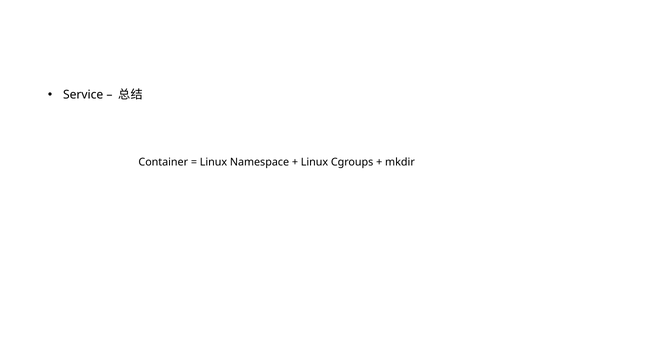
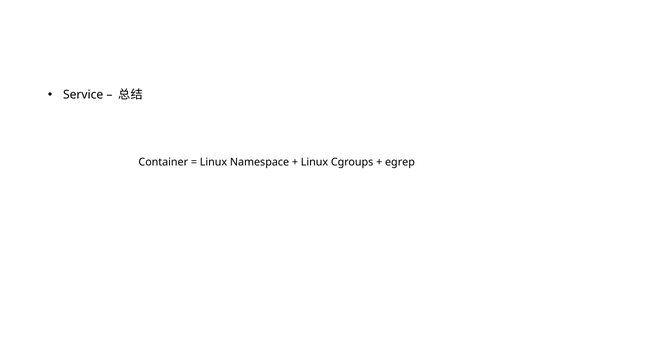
mkdir: mkdir -> egrep (400, 163)
